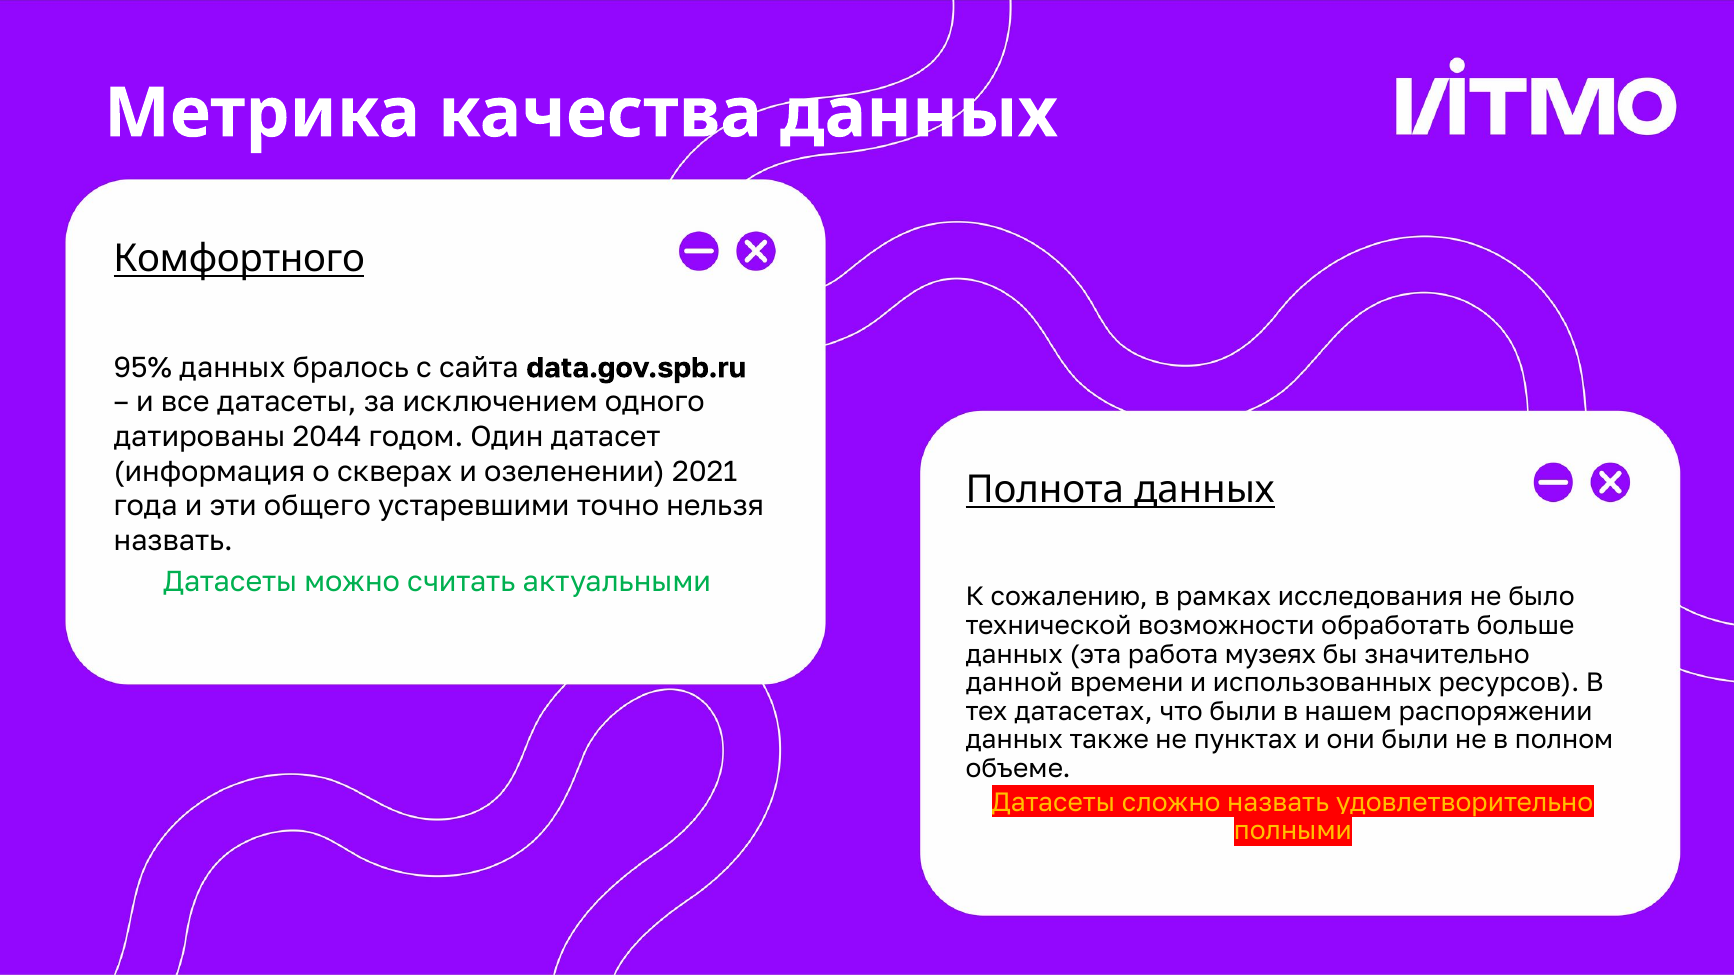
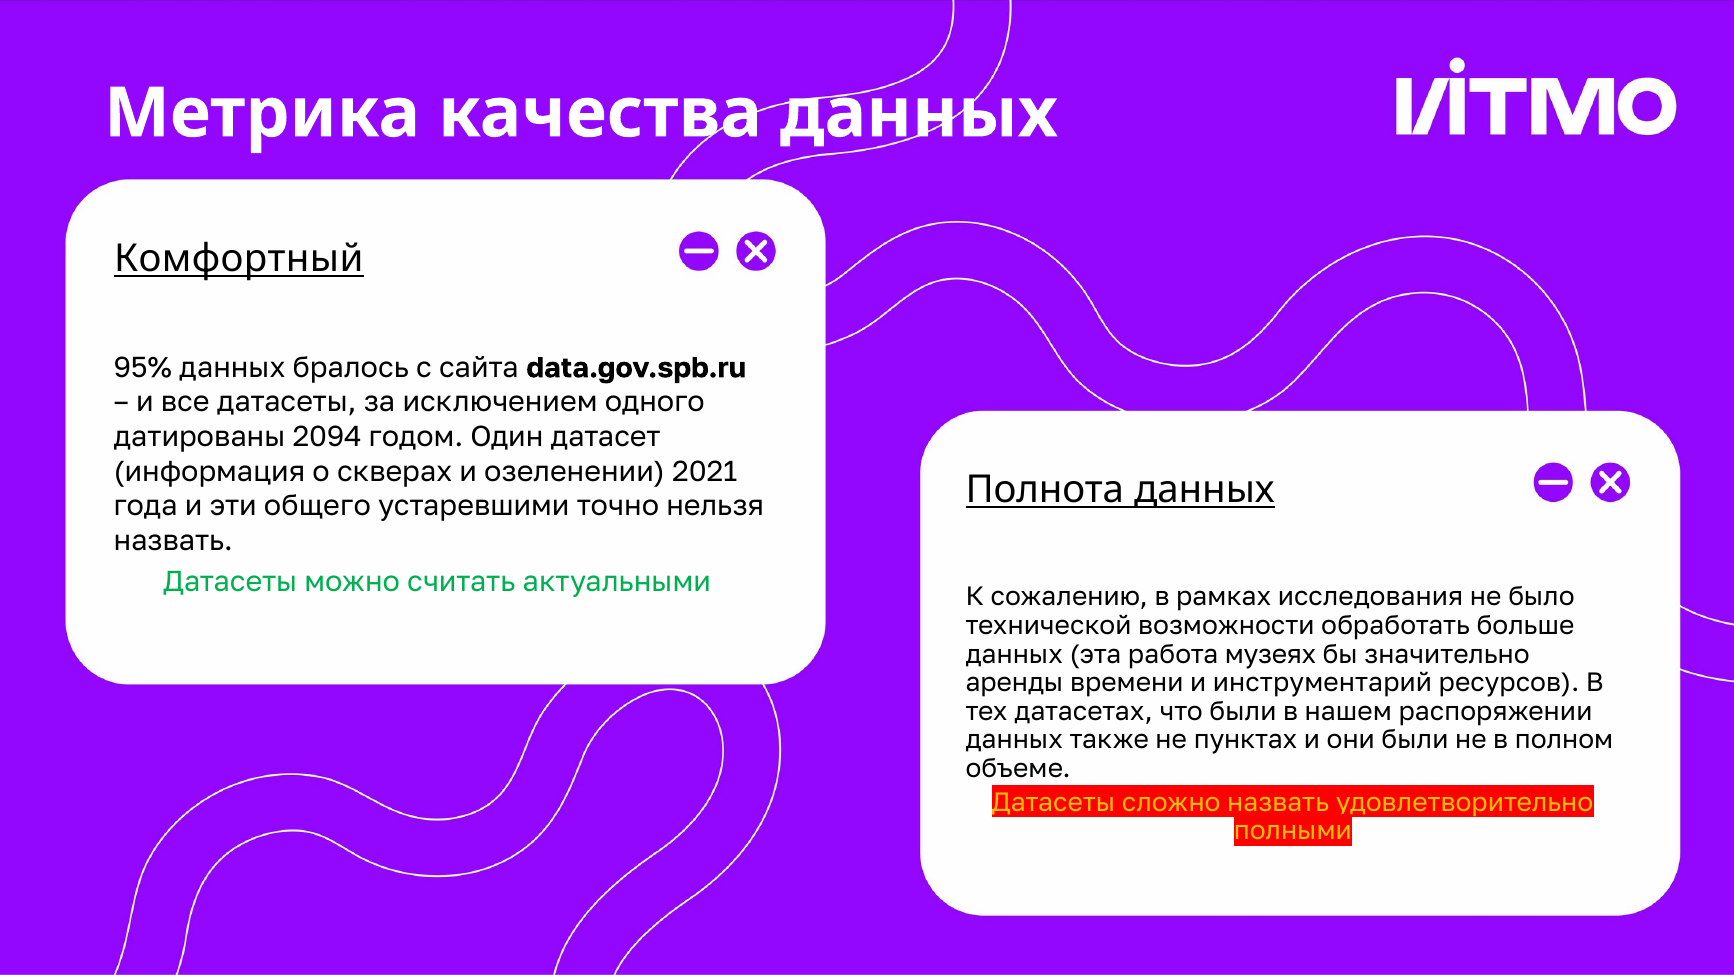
Комфортного: Комфортного -> Комфортный (239, 259)
2044: 2044 -> 2094 (327, 437)
данной: данной -> аренды (1014, 683)
использованных: использованных -> инструментарий (1323, 683)
